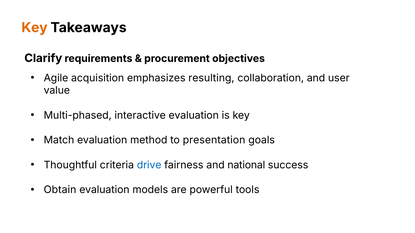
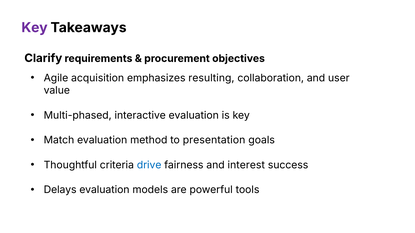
Key colour: orange -> purple (34, 28)
national: national -> interest (246, 165)
Obtain: Obtain -> Delays (60, 190)
